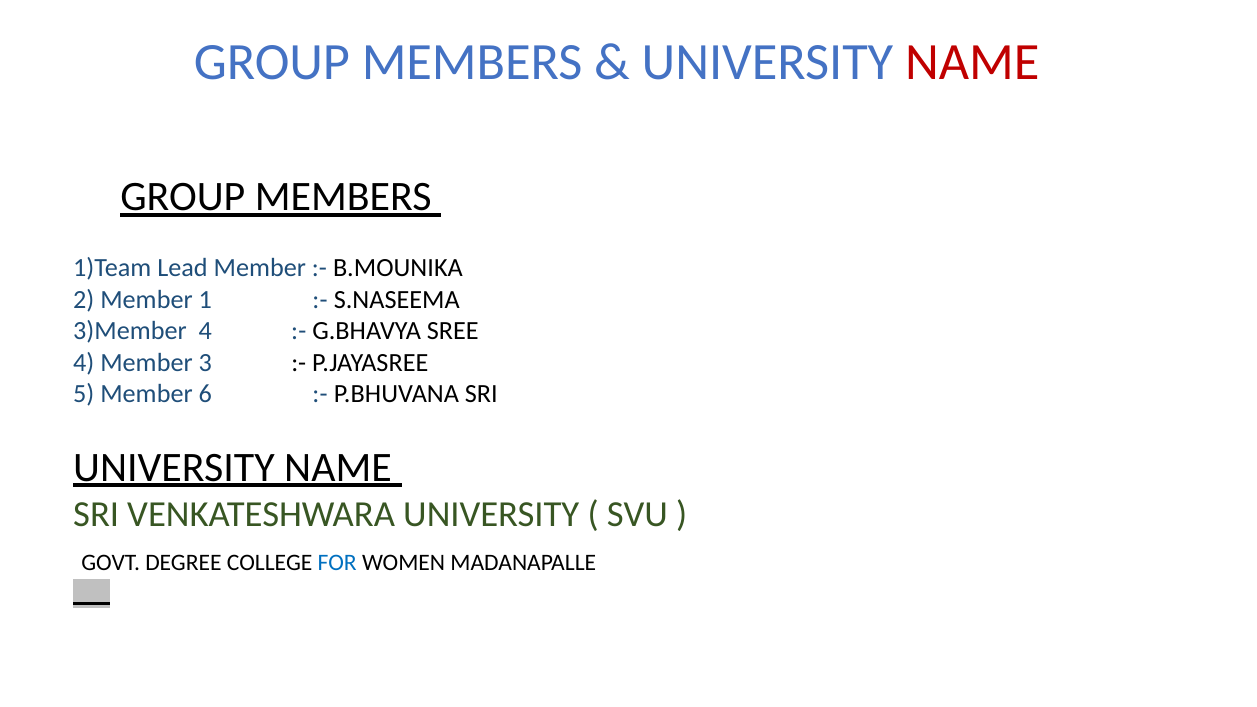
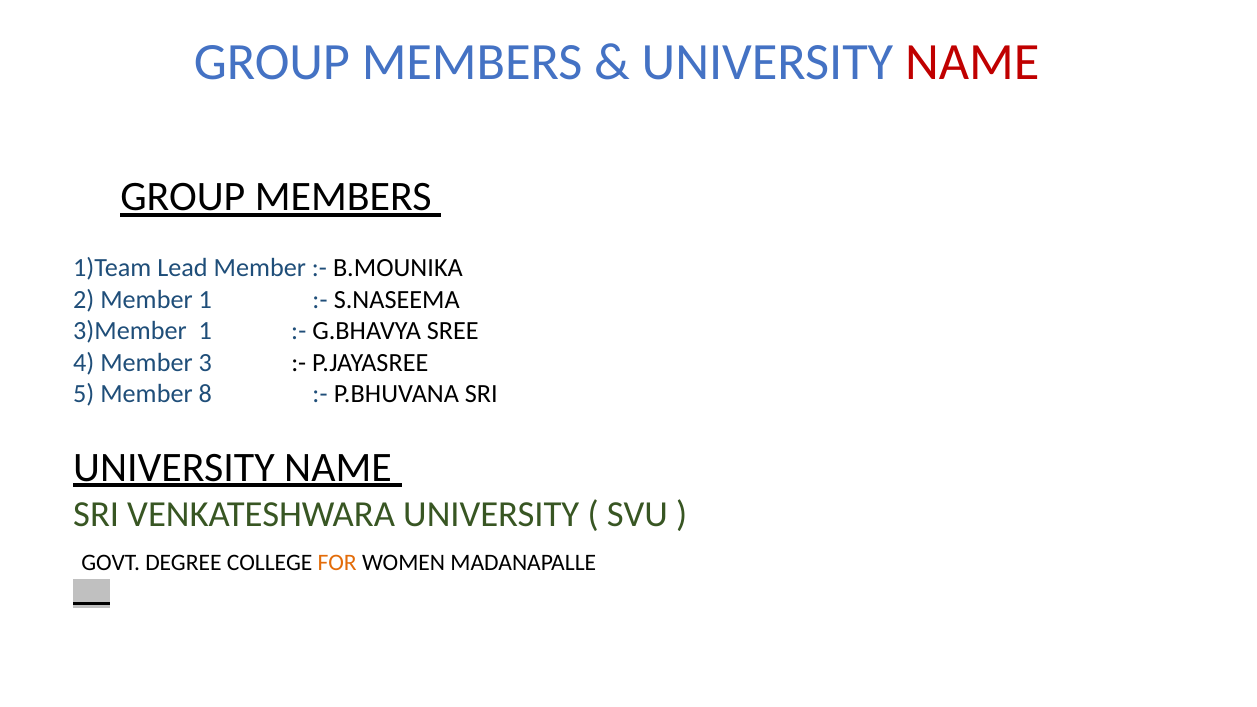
3)Member 4: 4 -> 1 (205, 331)
6: 6 -> 8 (205, 394)
FOR colour: blue -> orange (337, 563)
